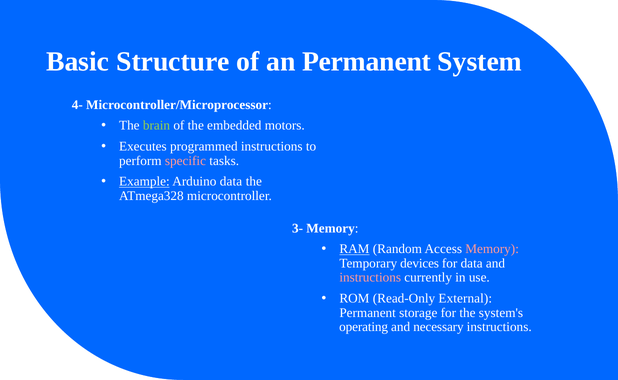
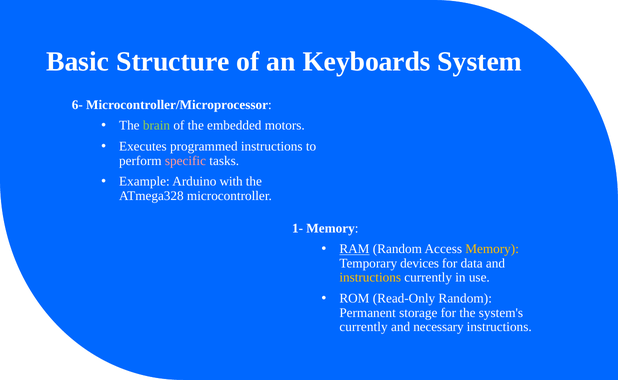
an Permanent: Permanent -> Keyboards (367, 62)
4-: 4- -> 6- (77, 105)
Example underline: present -> none (144, 182)
Arduino data: data -> with (231, 182)
3-: 3- -> 1- (298, 228)
Memory colour: pink -> yellow (492, 249)
instructions colour: pink -> yellow (370, 278)
Read-Only External: External -> Random (465, 299)
operating: operating -> currently (364, 327)
